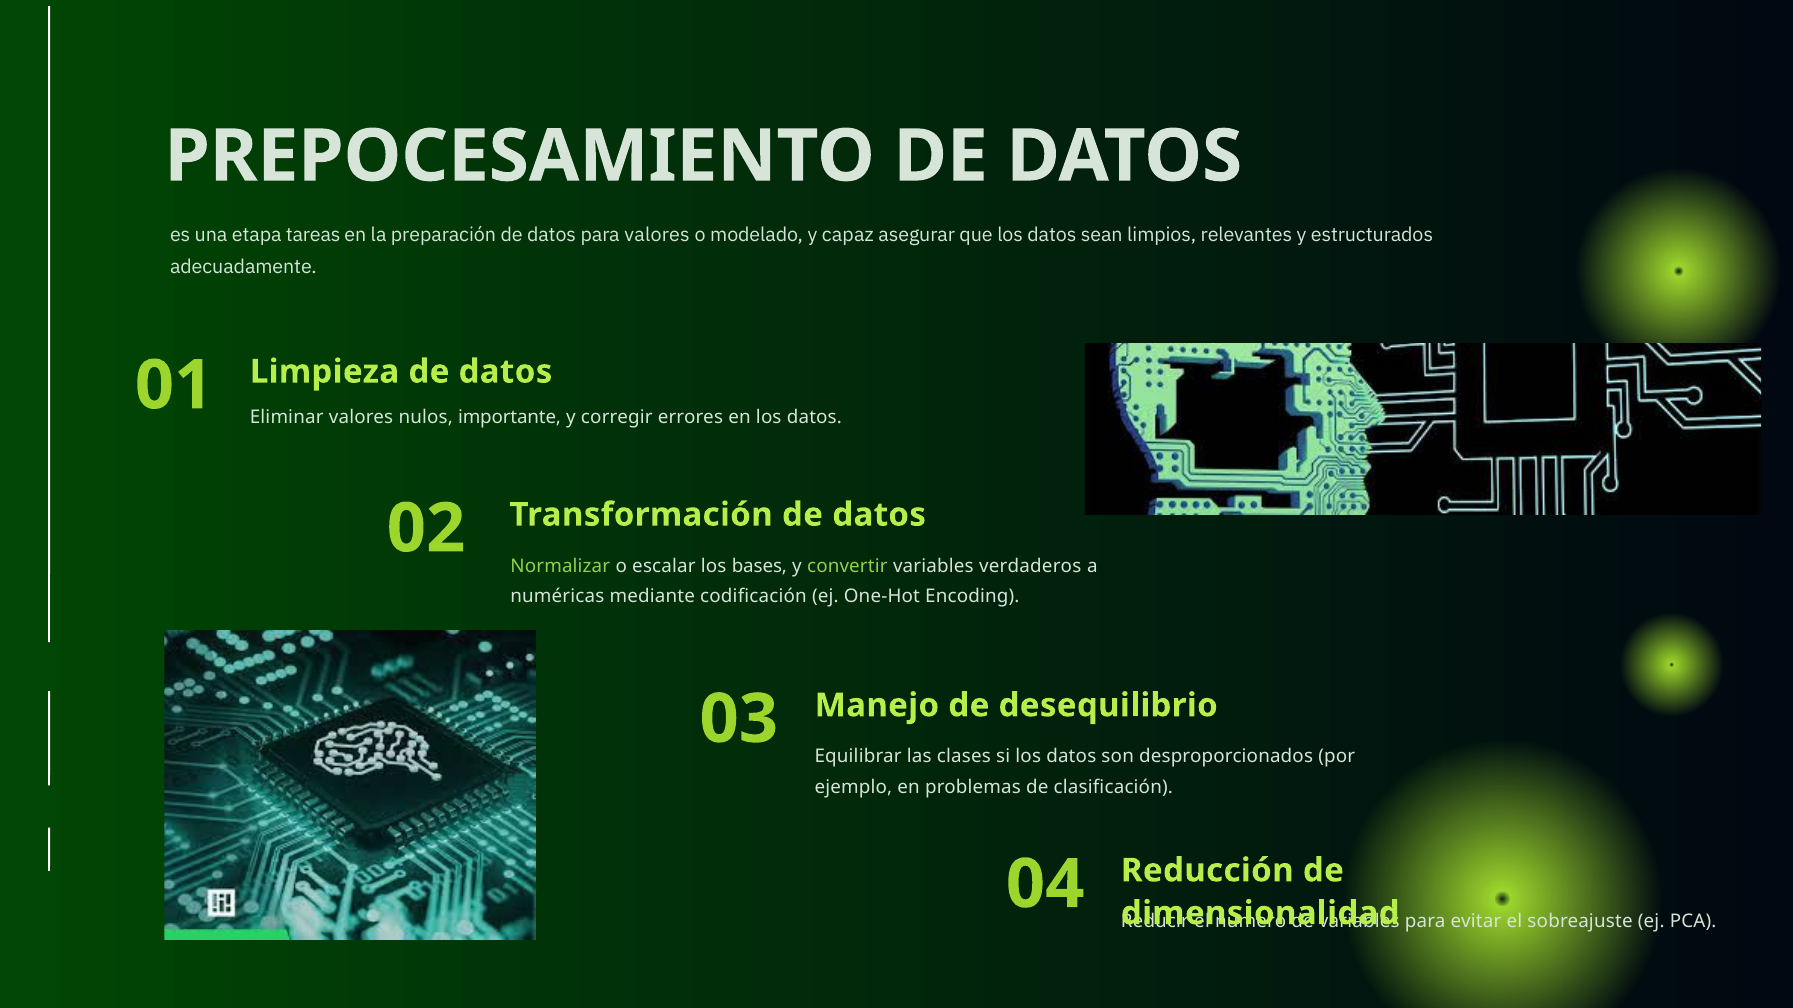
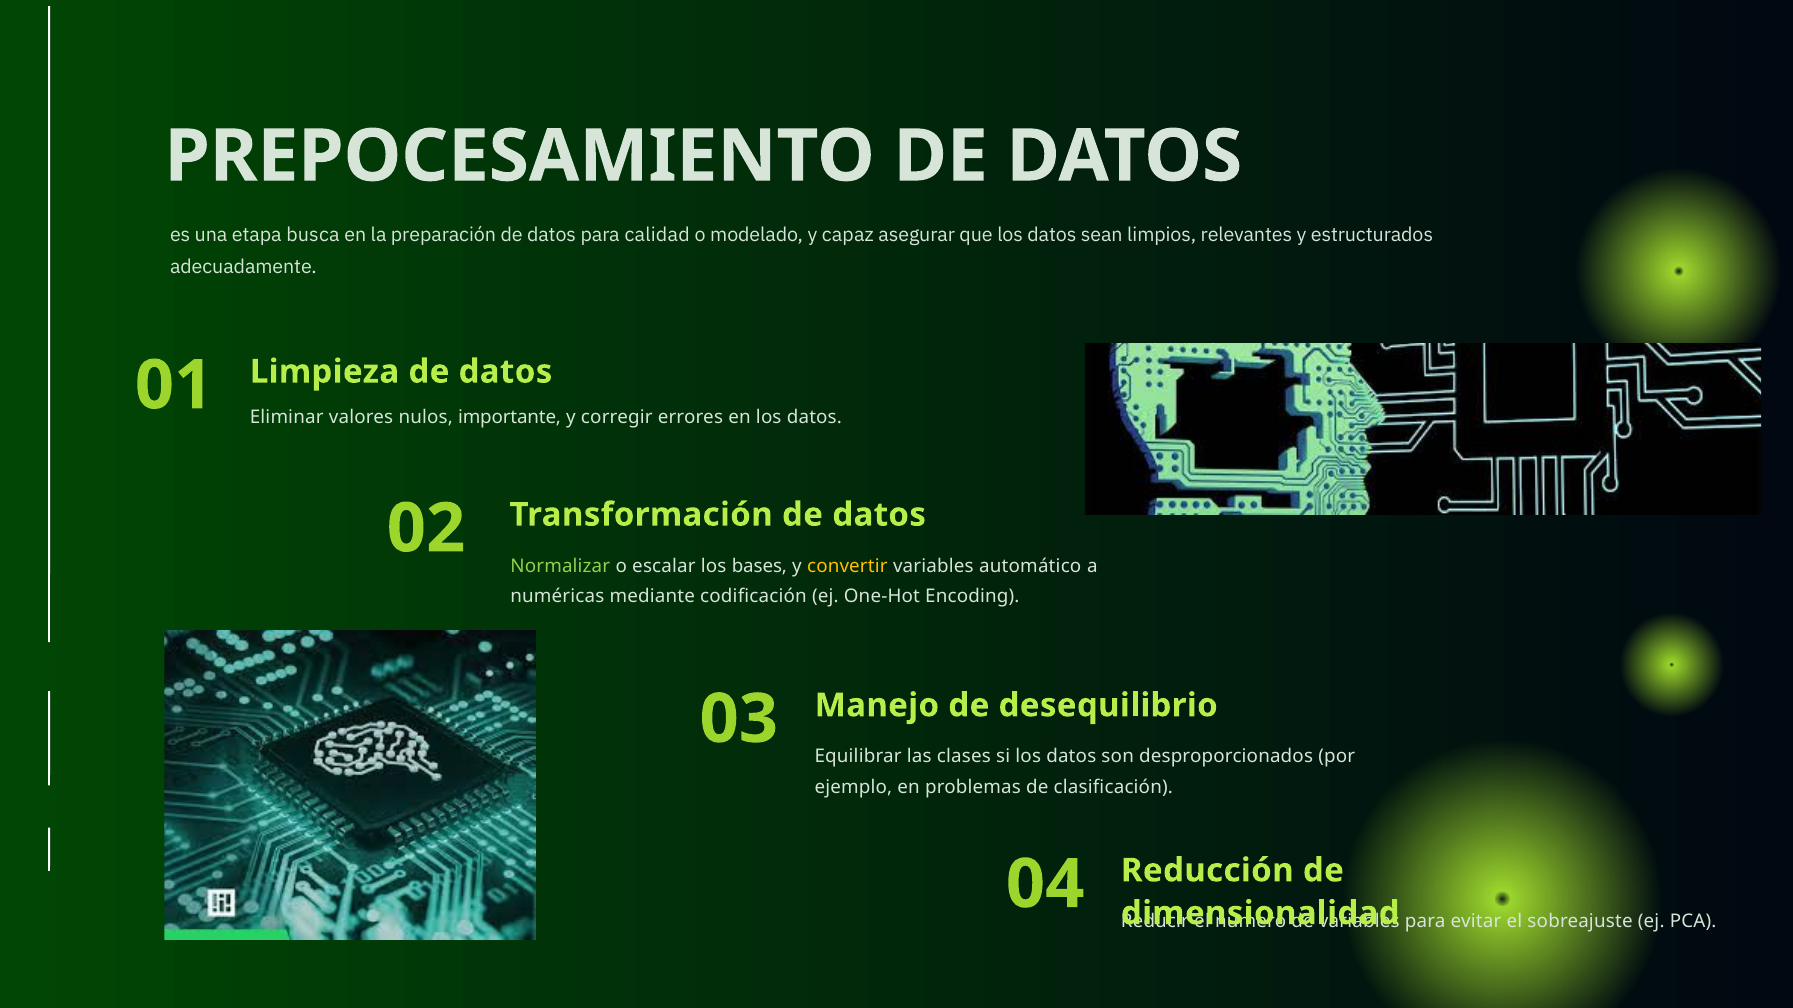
tareas: tareas -> busca (313, 235)
para valores: valores -> calidad (657, 235)
convertir colour: light green -> yellow (847, 566)
verdaderos: verdaderos -> automático (1030, 566)
